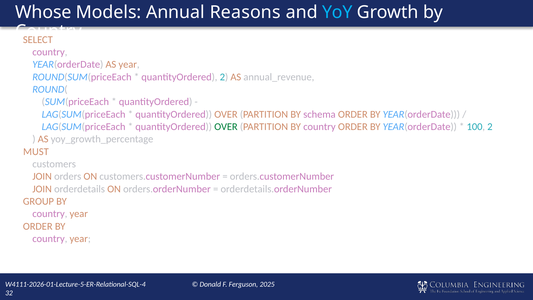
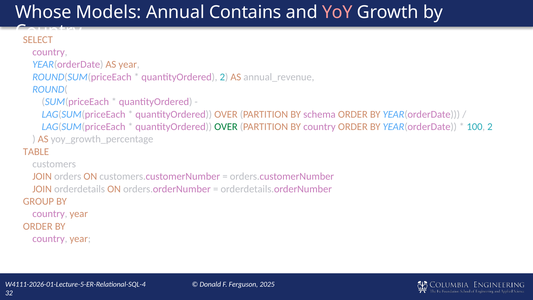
Reasons: Reasons -> Contains (245, 12)
YoY colour: light blue -> pink (337, 12)
MUST: MUST -> TABLE (36, 152)
